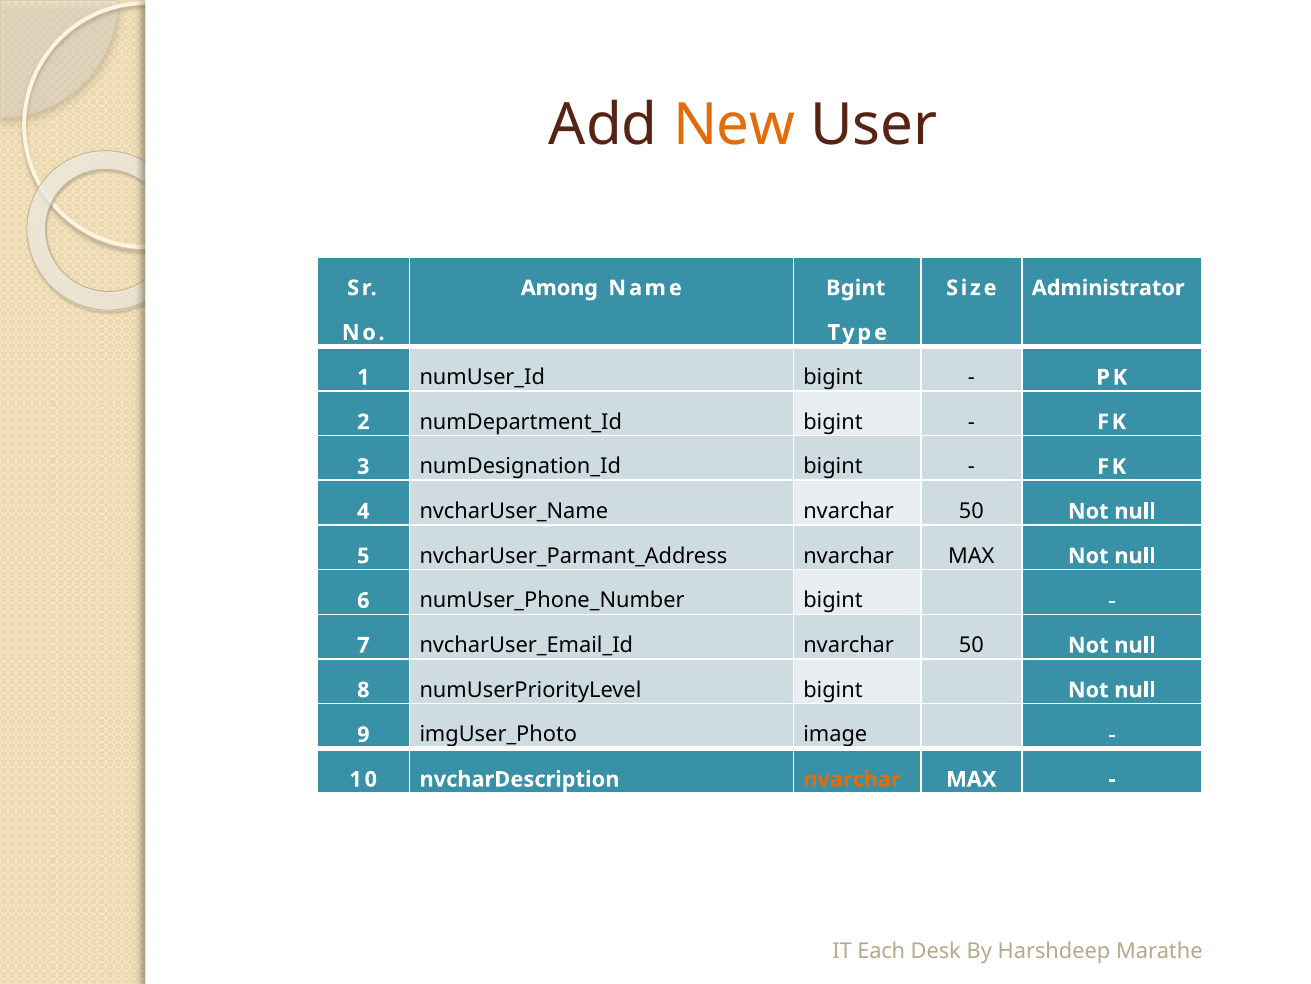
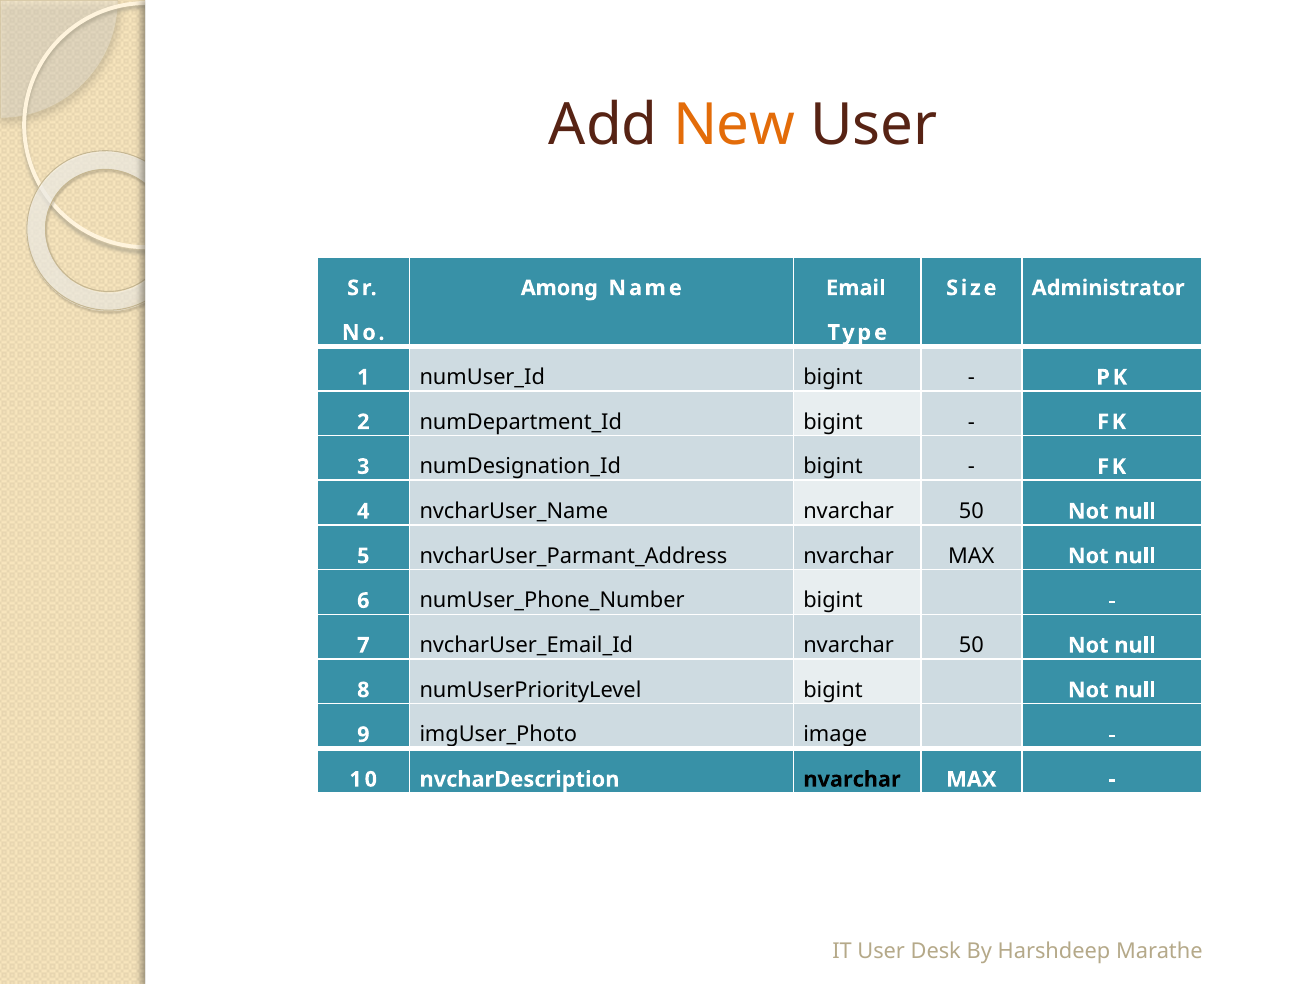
Bgint: Bgint -> Email (856, 288)
nvarchar colour: orange -> black (852, 779)
IT Each: Each -> User (881, 951)
